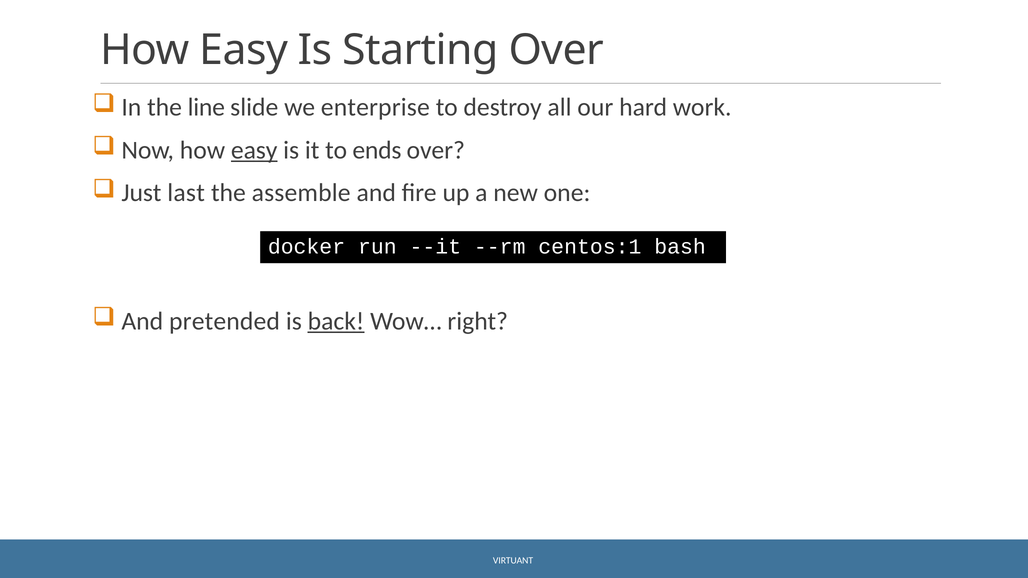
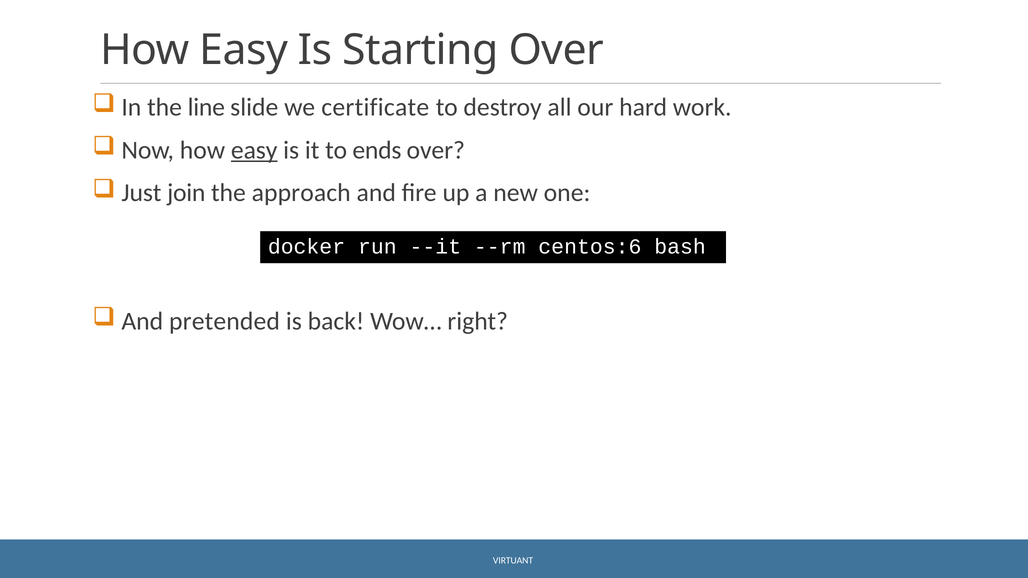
enterprise: enterprise -> certificate (375, 108)
last: last -> join (186, 193)
assemble: assemble -> approach (301, 193)
centos:1: centos:1 -> centos:6 (590, 247)
back underline: present -> none (336, 321)
